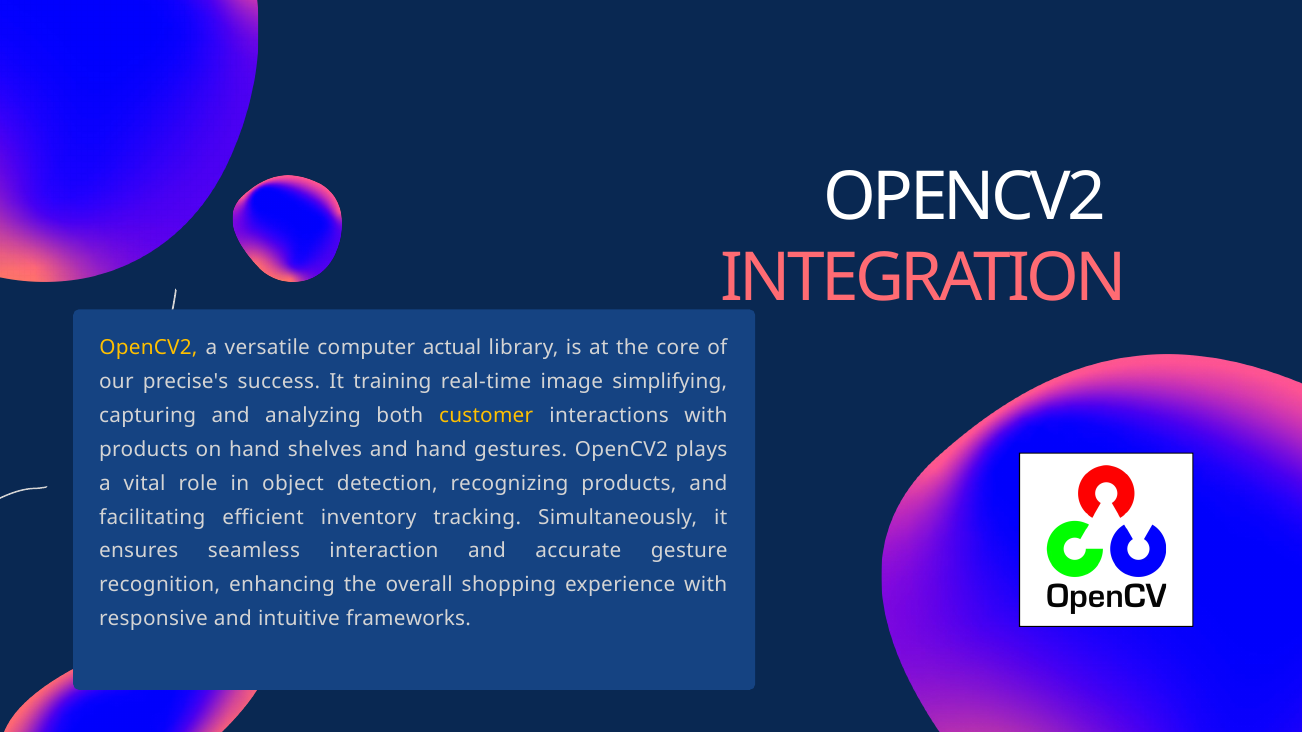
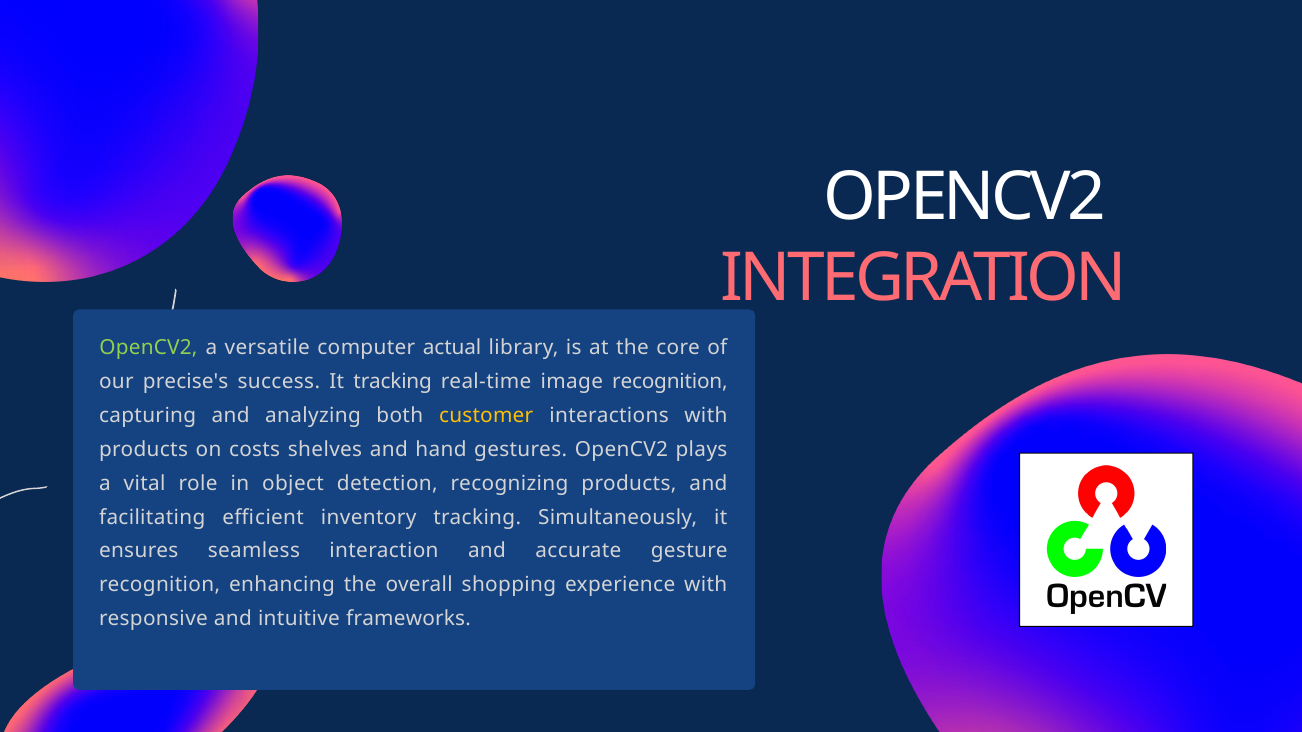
OpenCV2 colour: yellow -> light green (148, 348)
It training: training -> tracking (393, 382)
image simplifying: simplifying -> recognition (670, 382)
on hand: hand -> costs (255, 450)
